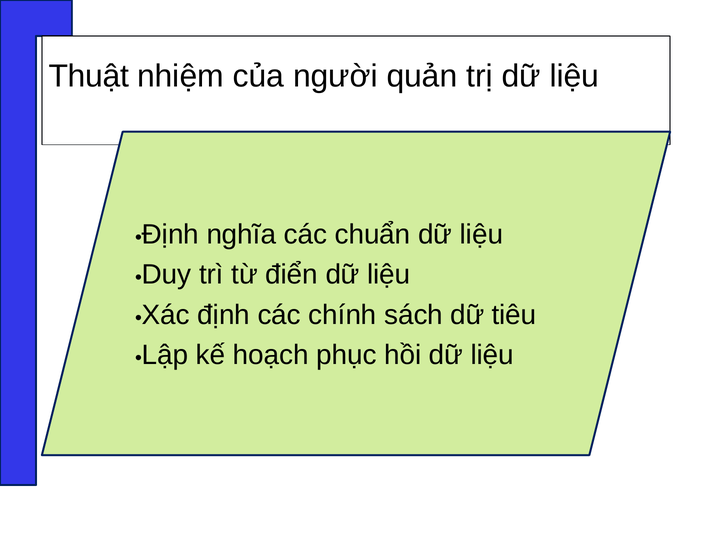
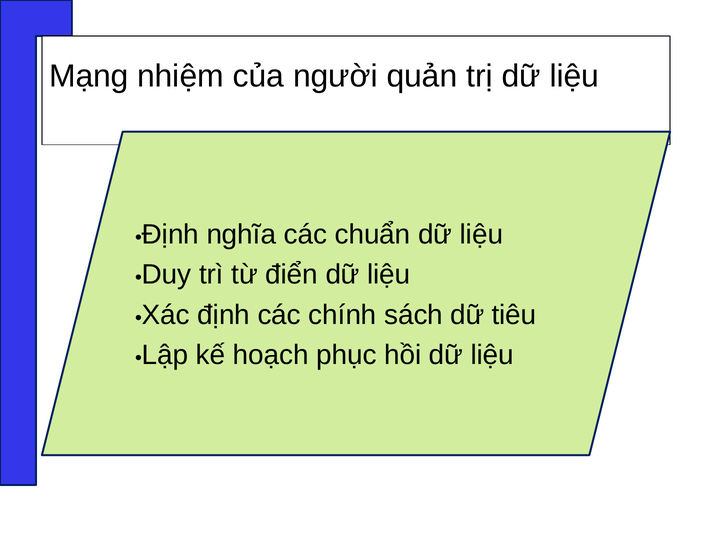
Thuật: Thuật -> Mạng (89, 76)
